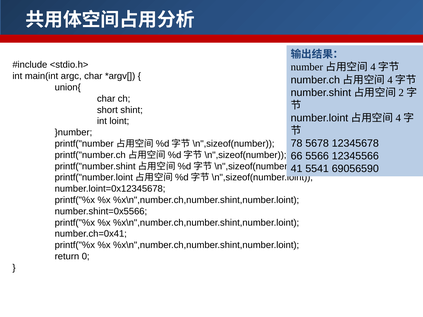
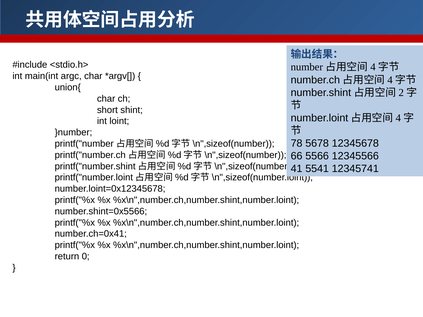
69056590: 69056590 -> 12345741 (355, 169)
